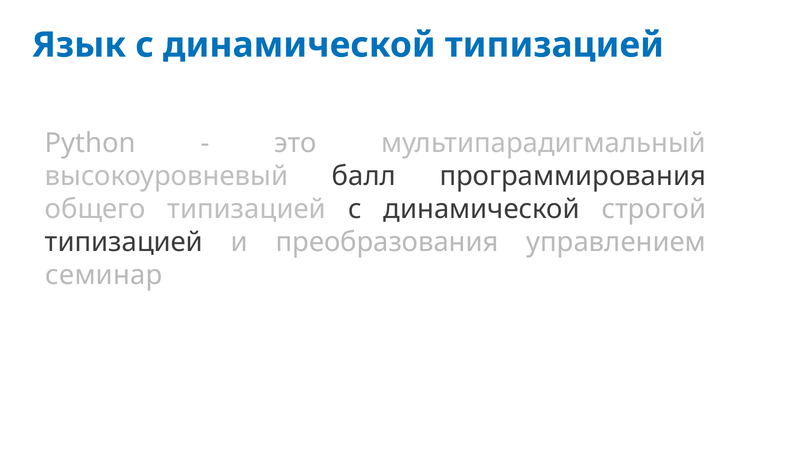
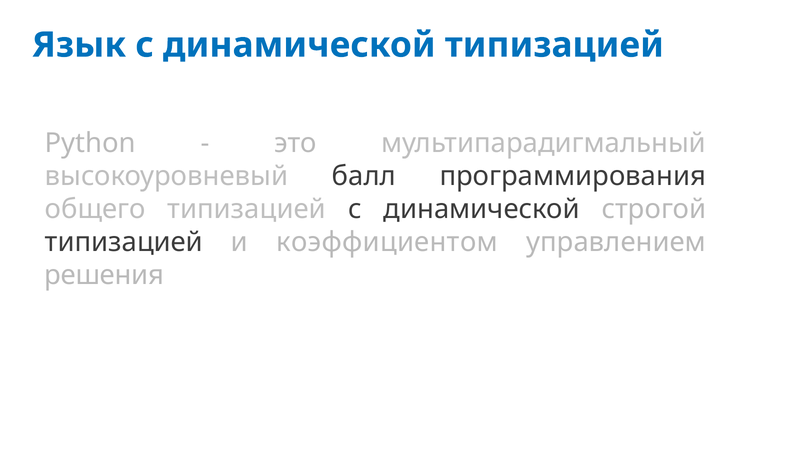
преобразования: преобразования -> коэффициентом (387, 242)
семинар: семинар -> решения (104, 275)
